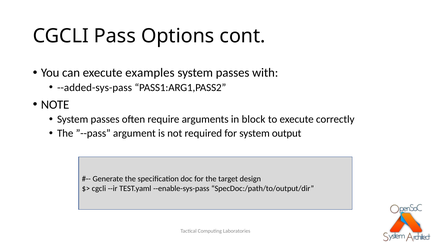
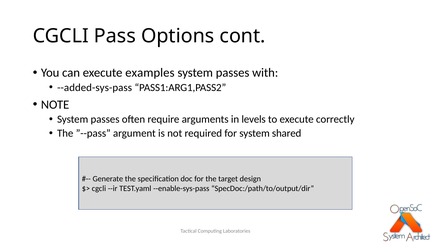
block: block -> levels (254, 120)
output: output -> shared (287, 133)
